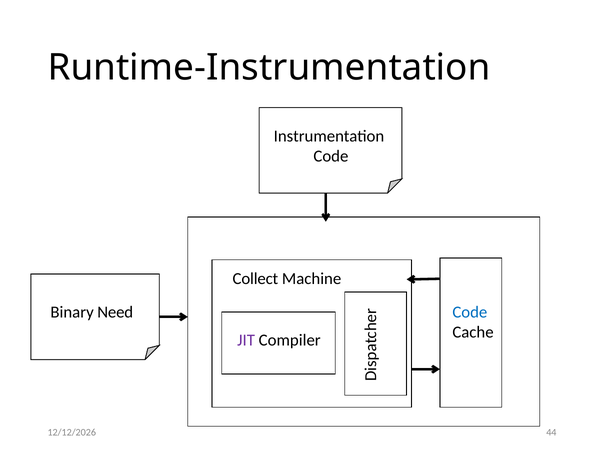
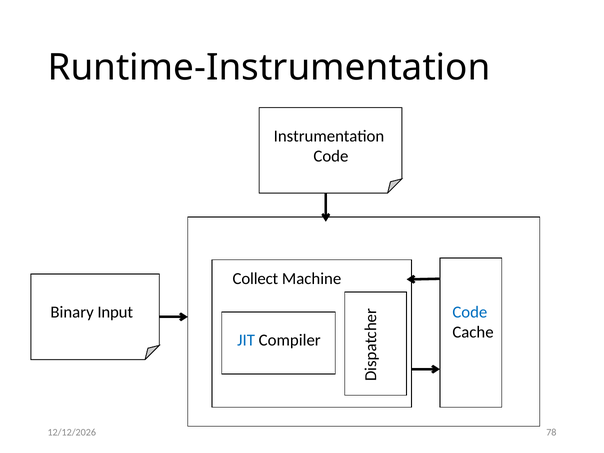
Need: Need -> Input (115, 312)
JIT colour: purple -> blue (246, 340)
44: 44 -> 78 (551, 433)
